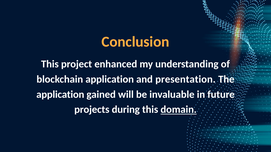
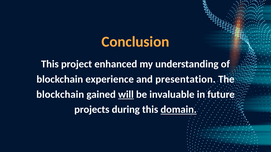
blockchain application: application -> experience (110, 79)
application: application -> blockchain (60, 95)
will underline: none -> present (126, 95)
